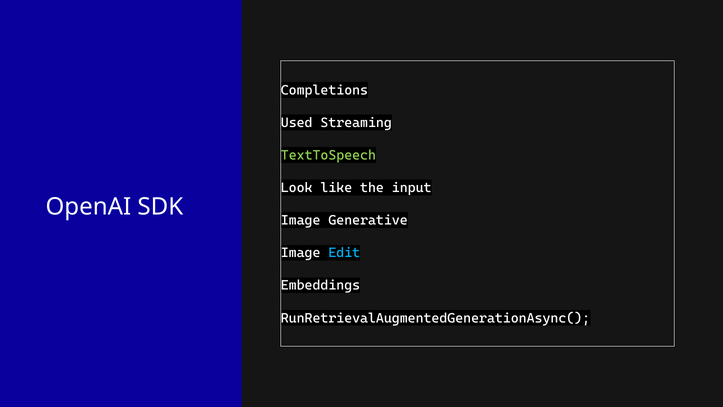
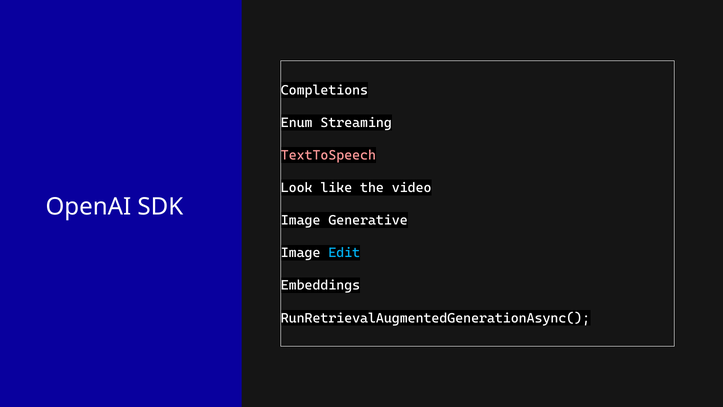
Used: Used -> Enum (297, 123)
TextToSpeech colour: light green -> pink (328, 155)
input: input -> video (412, 188)
